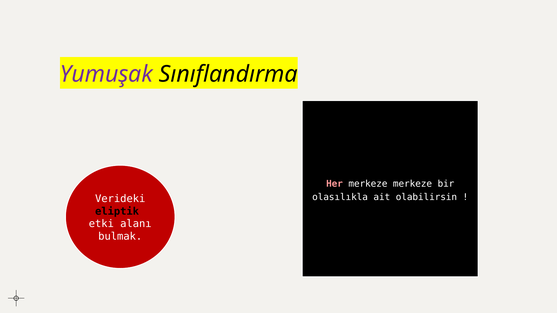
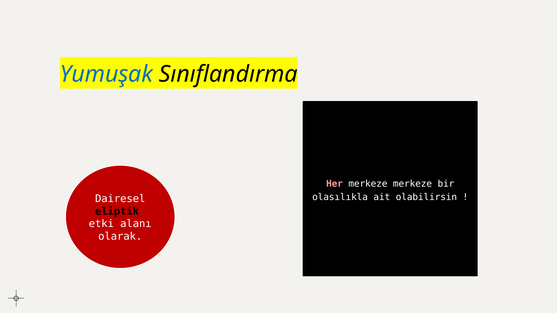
Yumuşak colour: purple -> blue (106, 74)
Verideki: Verideki -> Dairesel (120, 199)
bulmak: bulmak -> olarak (120, 237)
